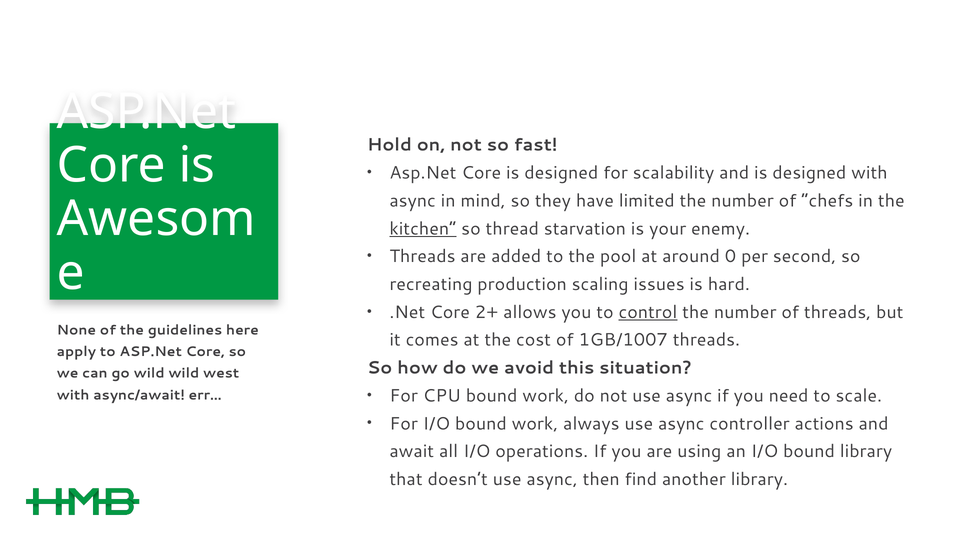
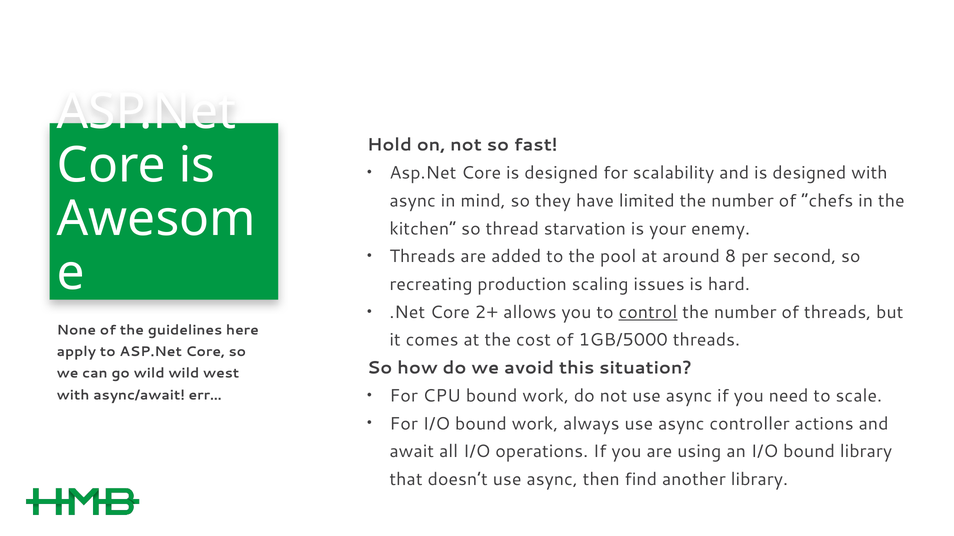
kitchen underline: present -> none (423, 229)
0: 0 -> 8 (731, 257)
1GB/1007: 1GB/1007 -> 1GB/5000 (623, 340)
